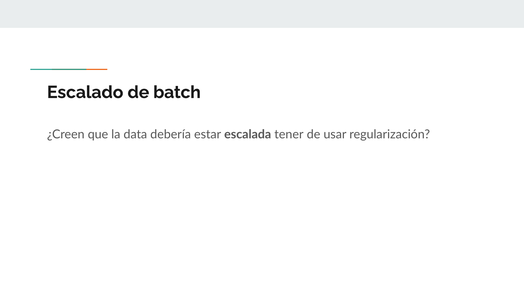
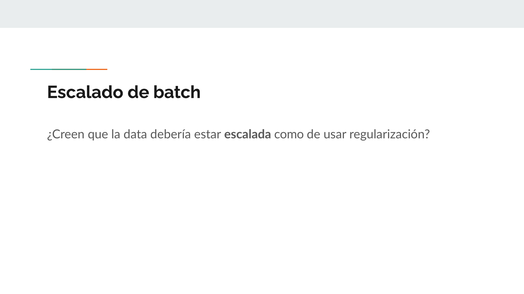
tener: tener -> como (289, 135)
